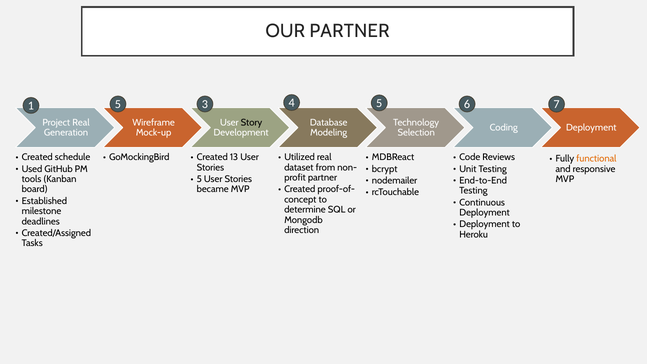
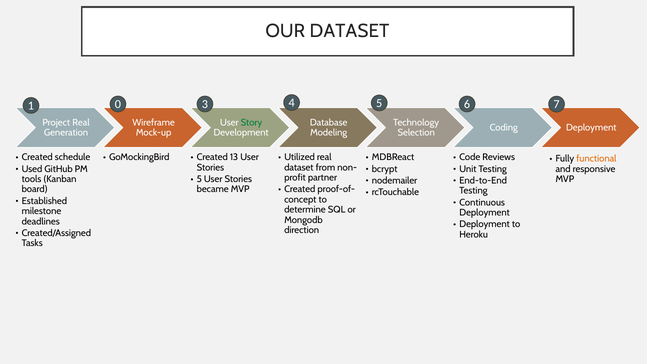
OUR PARTNER: PARTNER -> DATASET (349, 31)
1 5: 5 -> 0 (118, 104)
Story colour: black -> green (251, 122)
